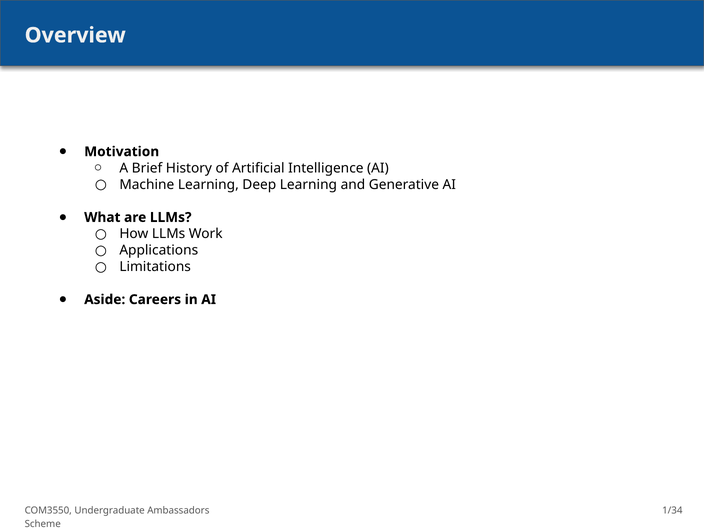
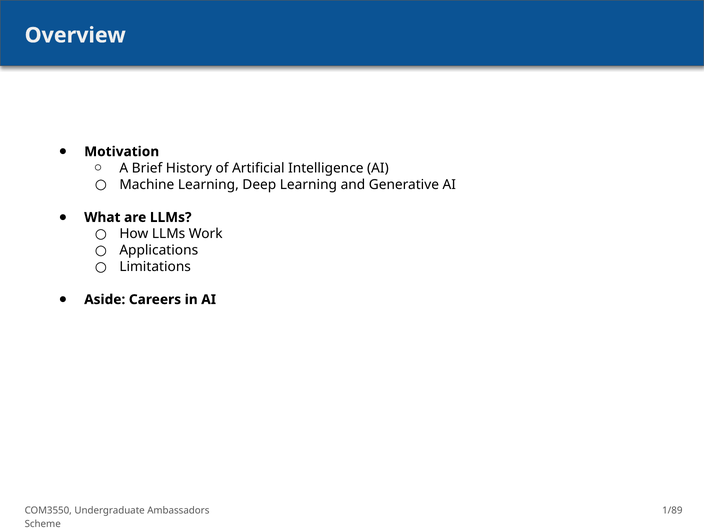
1/34: 1/34 -> 1/89 (672, 510)
